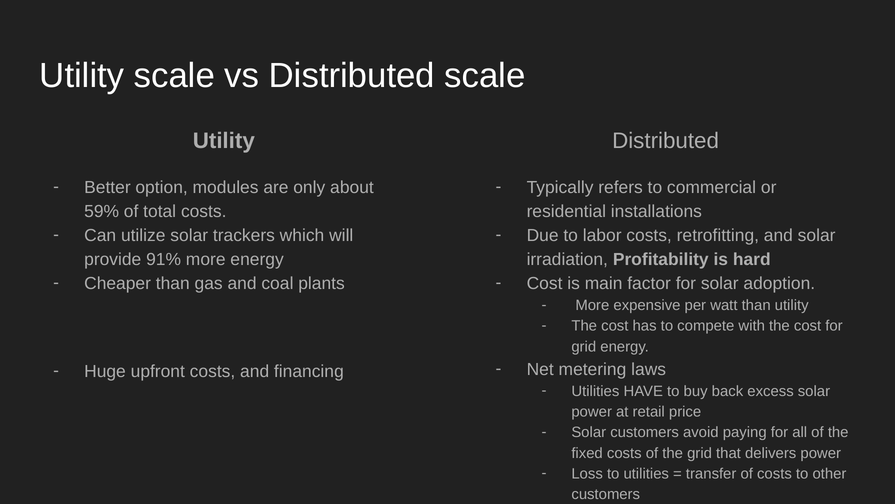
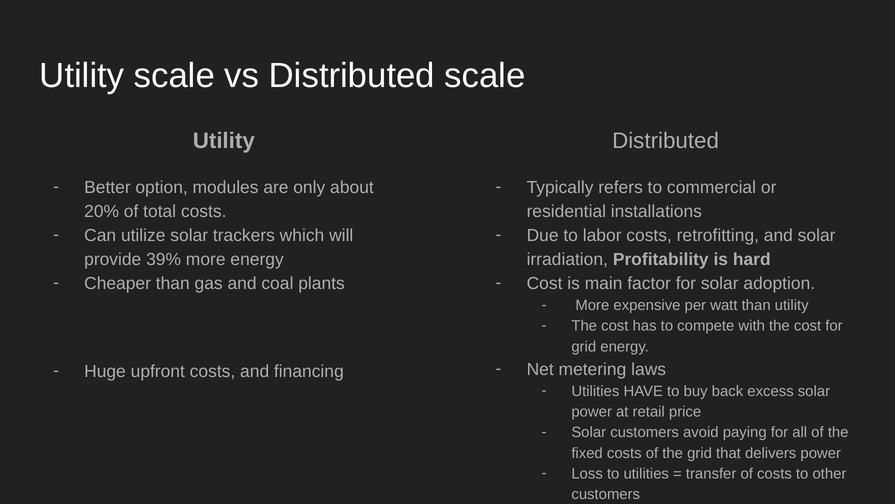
59%: 59% -> 20% (102, 211)
91%: 91% -> 39% (164, 259)
